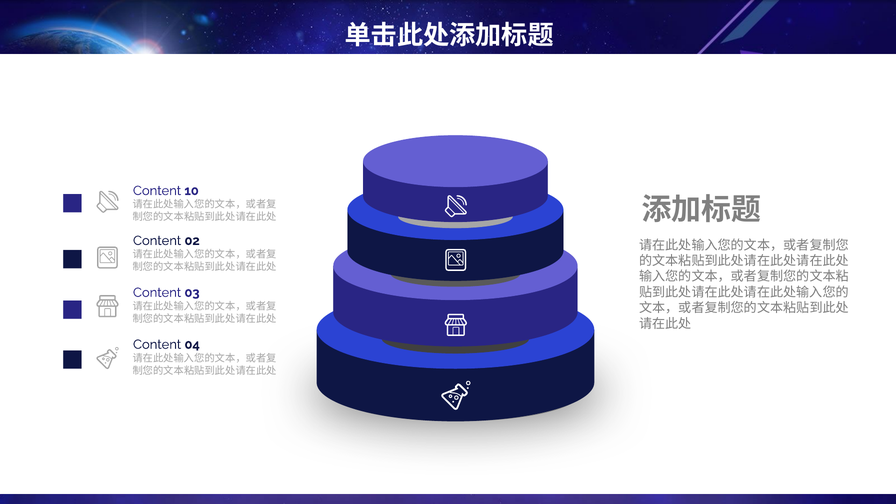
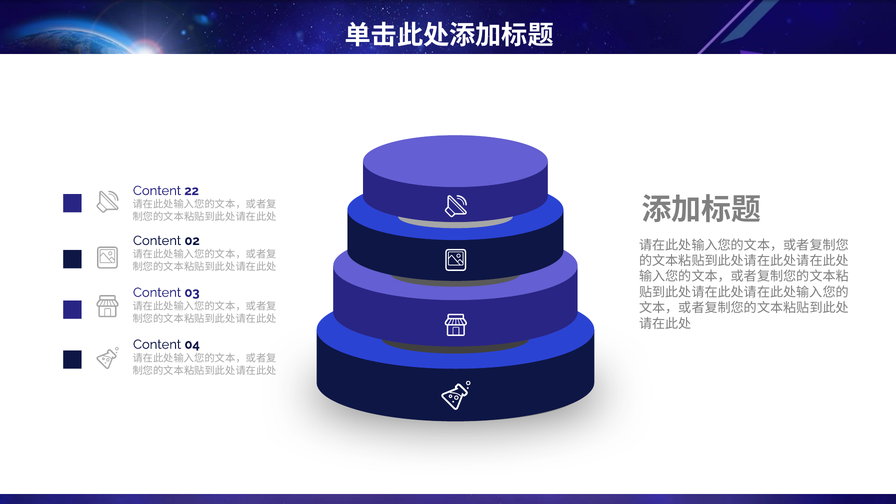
10: 10 -> 22 (192, 191)
